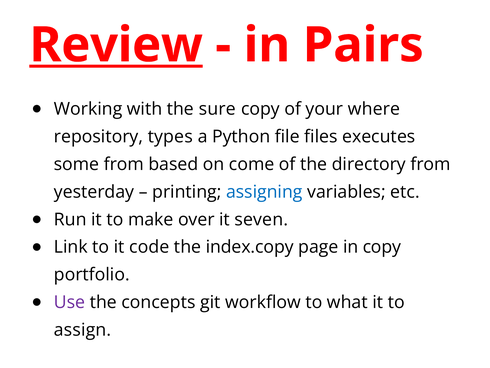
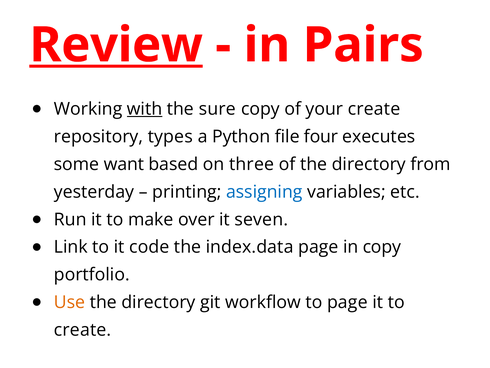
with underline: none -> present (145, 109)
your where: where -> create (374, 109)
files: files -> four (321, 136)
some from: from -> want (124, 164)
come: come -> three (252, 164)
index.copy: index.copy -> index.data (250, 247)
Use colour: purple -> orange (70, 302)
concepts: concepts -> directory (158, 302)
to what: what -> page (347, 302)
assign: assign -> create (83, 330)
